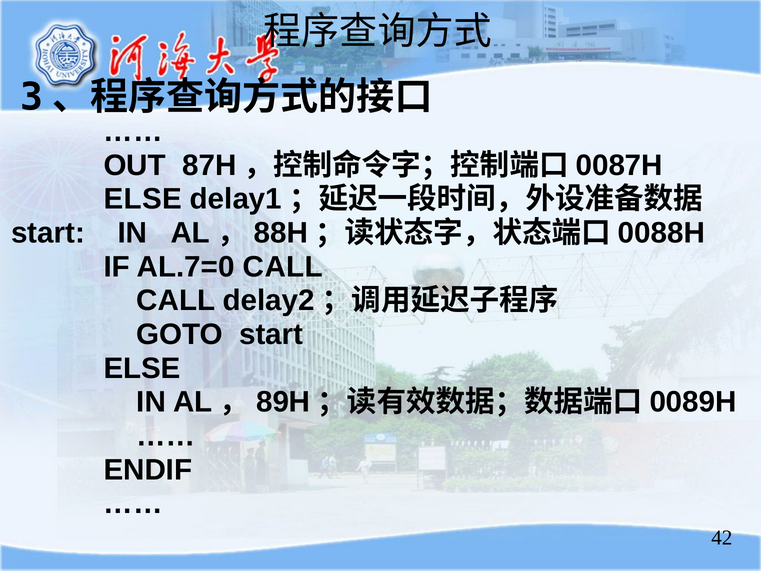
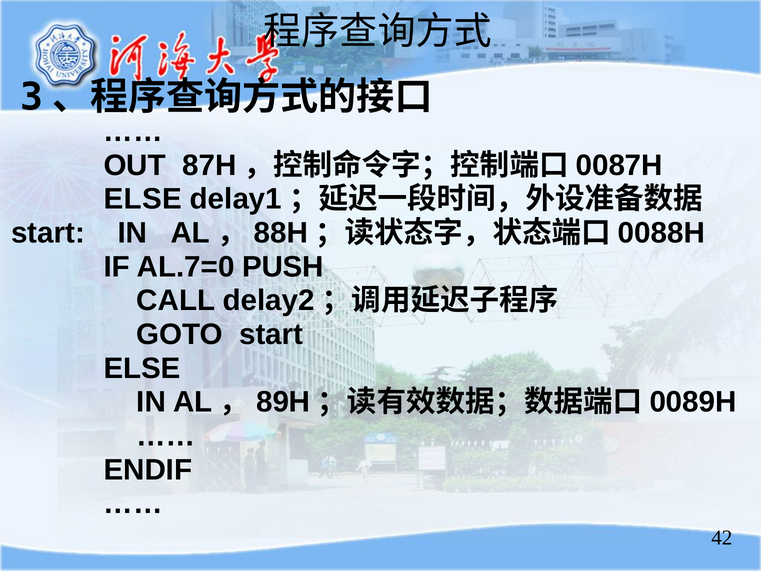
AL.7=0 CALL: CALL -> PUSH (283, 267)
